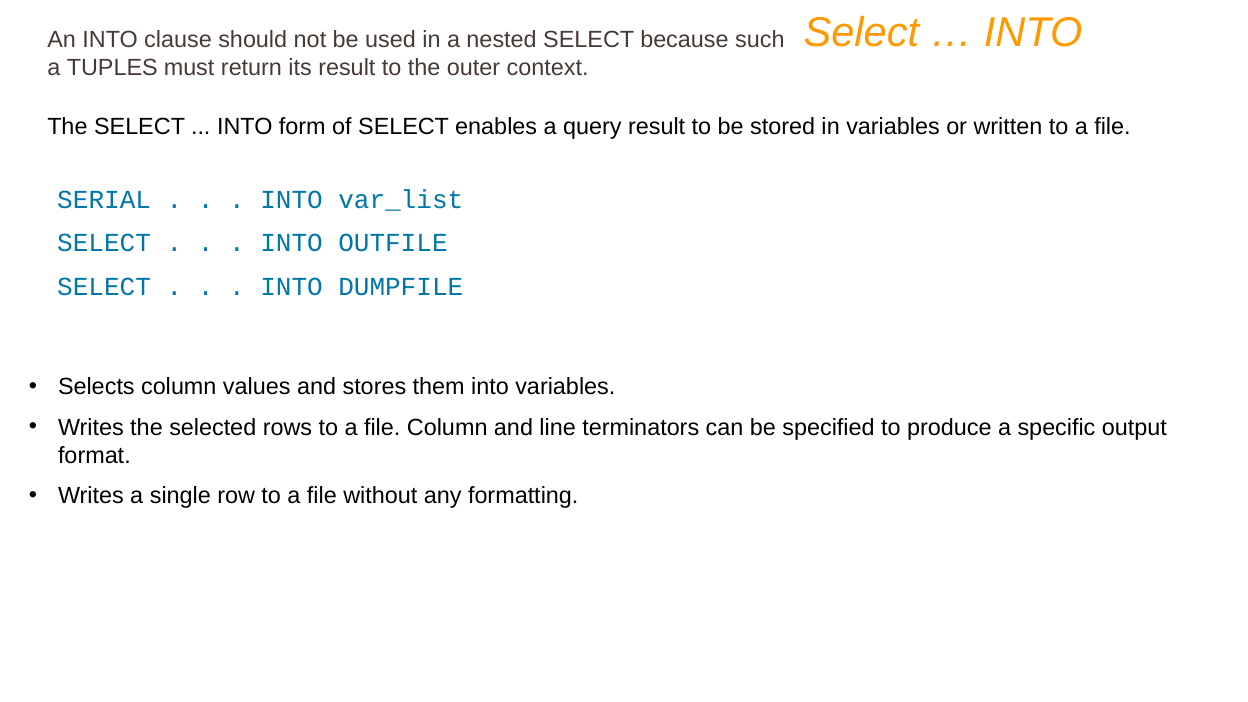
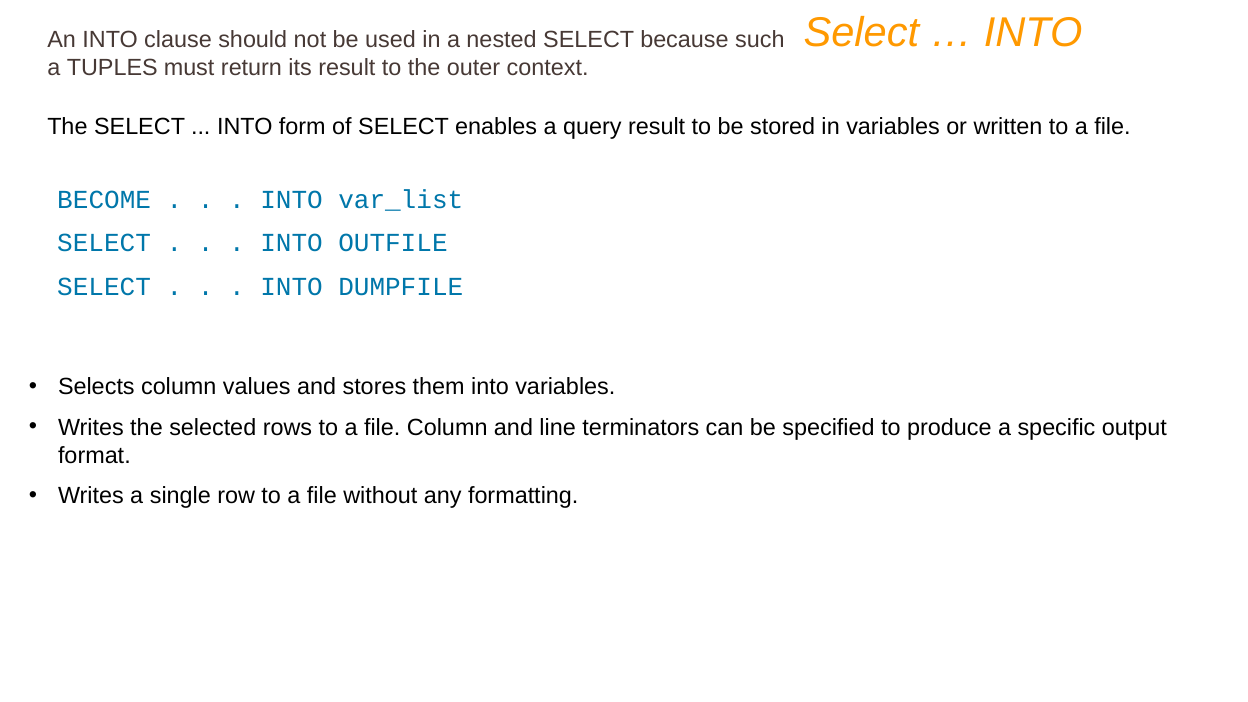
SERIAL: SERIAL -> BECOME (104, 200)
